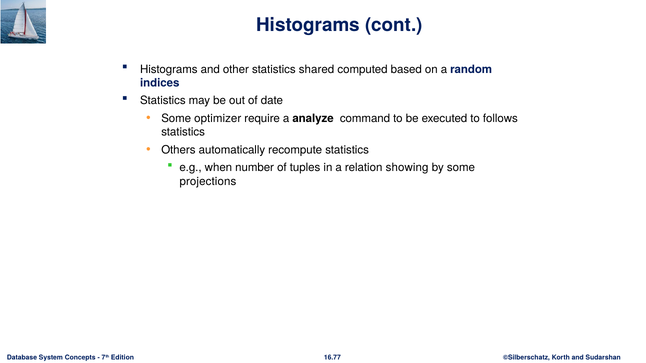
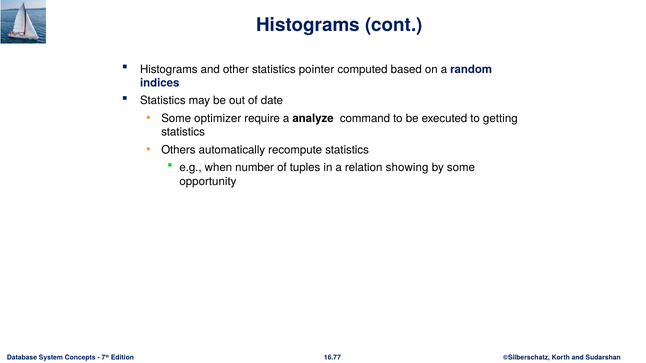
shared: shared -> pointer (317, 69)
follows: follows -> getting (500, 118)
projections: projections -> opportunity (208, 181)
